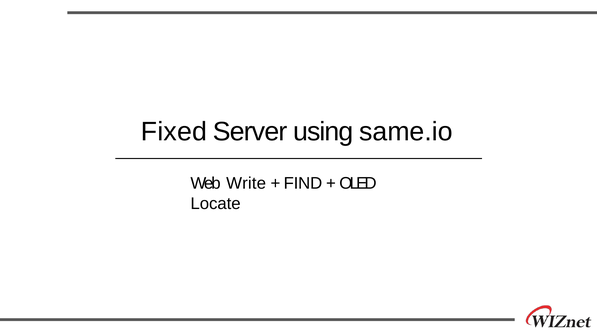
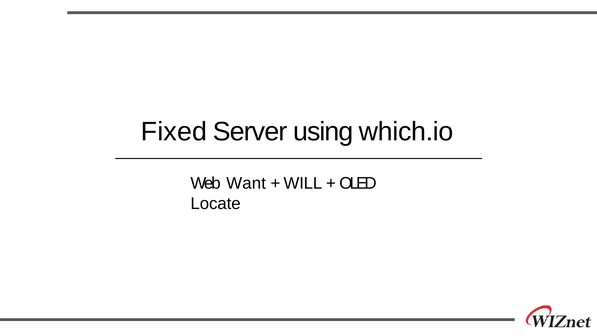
same.io: same.io -> which.io (406, 132)
Write: Write -> Want (246, 183)
FIND: FIND -> WILL (303, 183)
